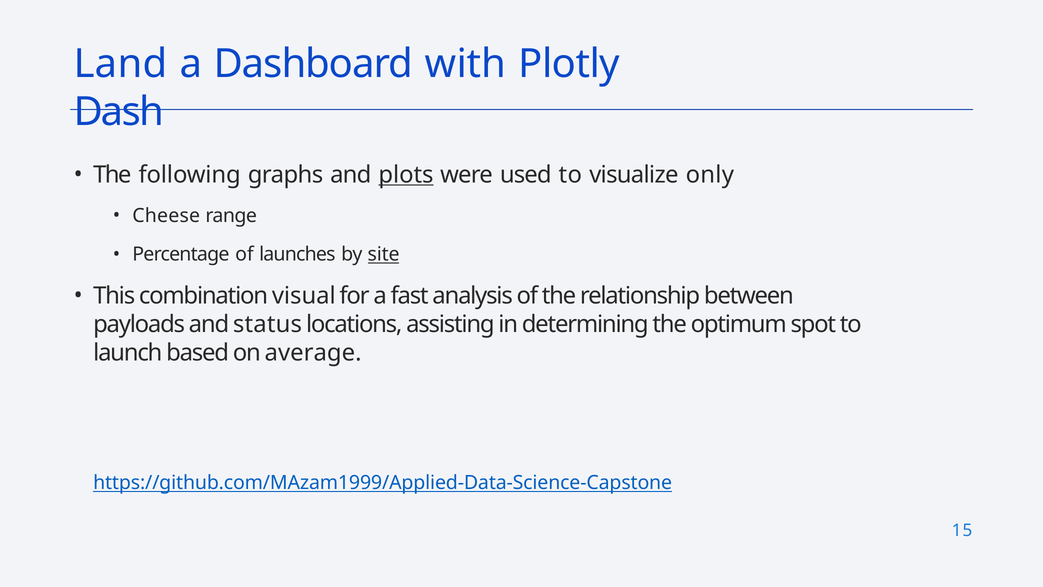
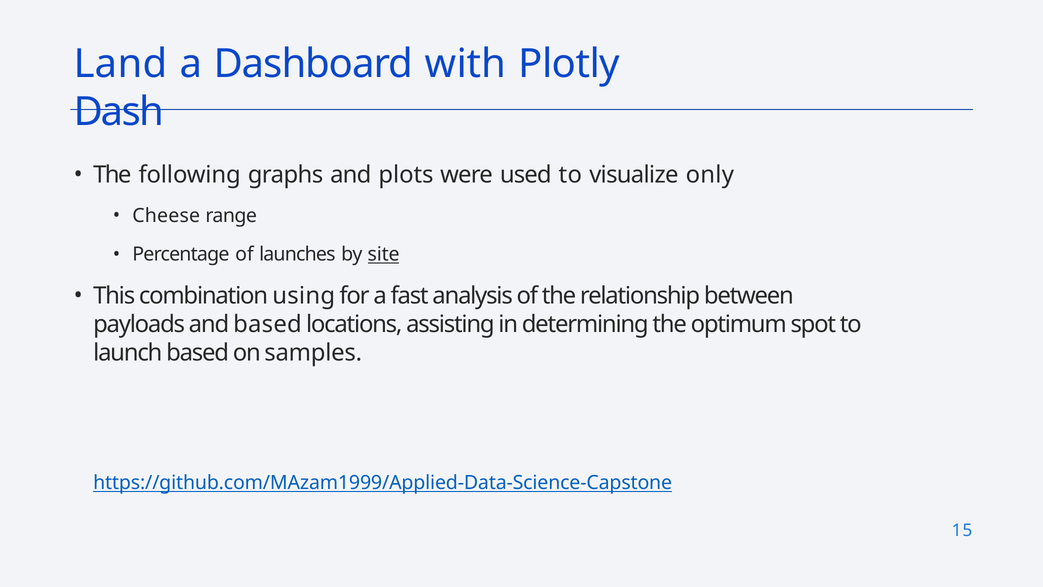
plots underline: present -> none (406, 175)
visual: visual -> using (304, 295)
and status: status -> based (267, 324)
average: average -> samples (313, 353)
